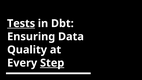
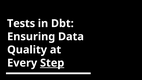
Tests underline: present -> none (21, 23)
